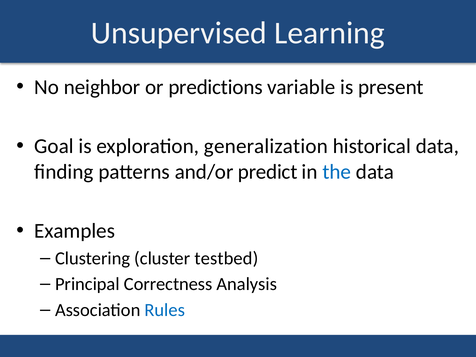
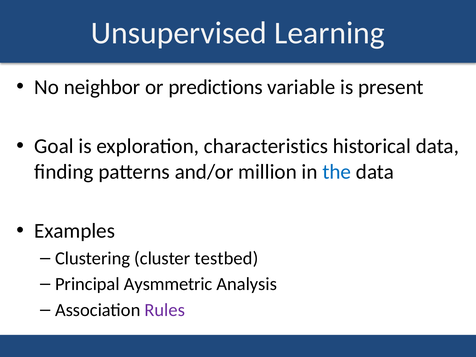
generalization: generalization -> characteristics (266, 146)
predict: predict -> million (268, 172)
Correctness: Correctness -> Aysmmetric (168, 284)
Rules colour: blue -> purple (165, 310)
